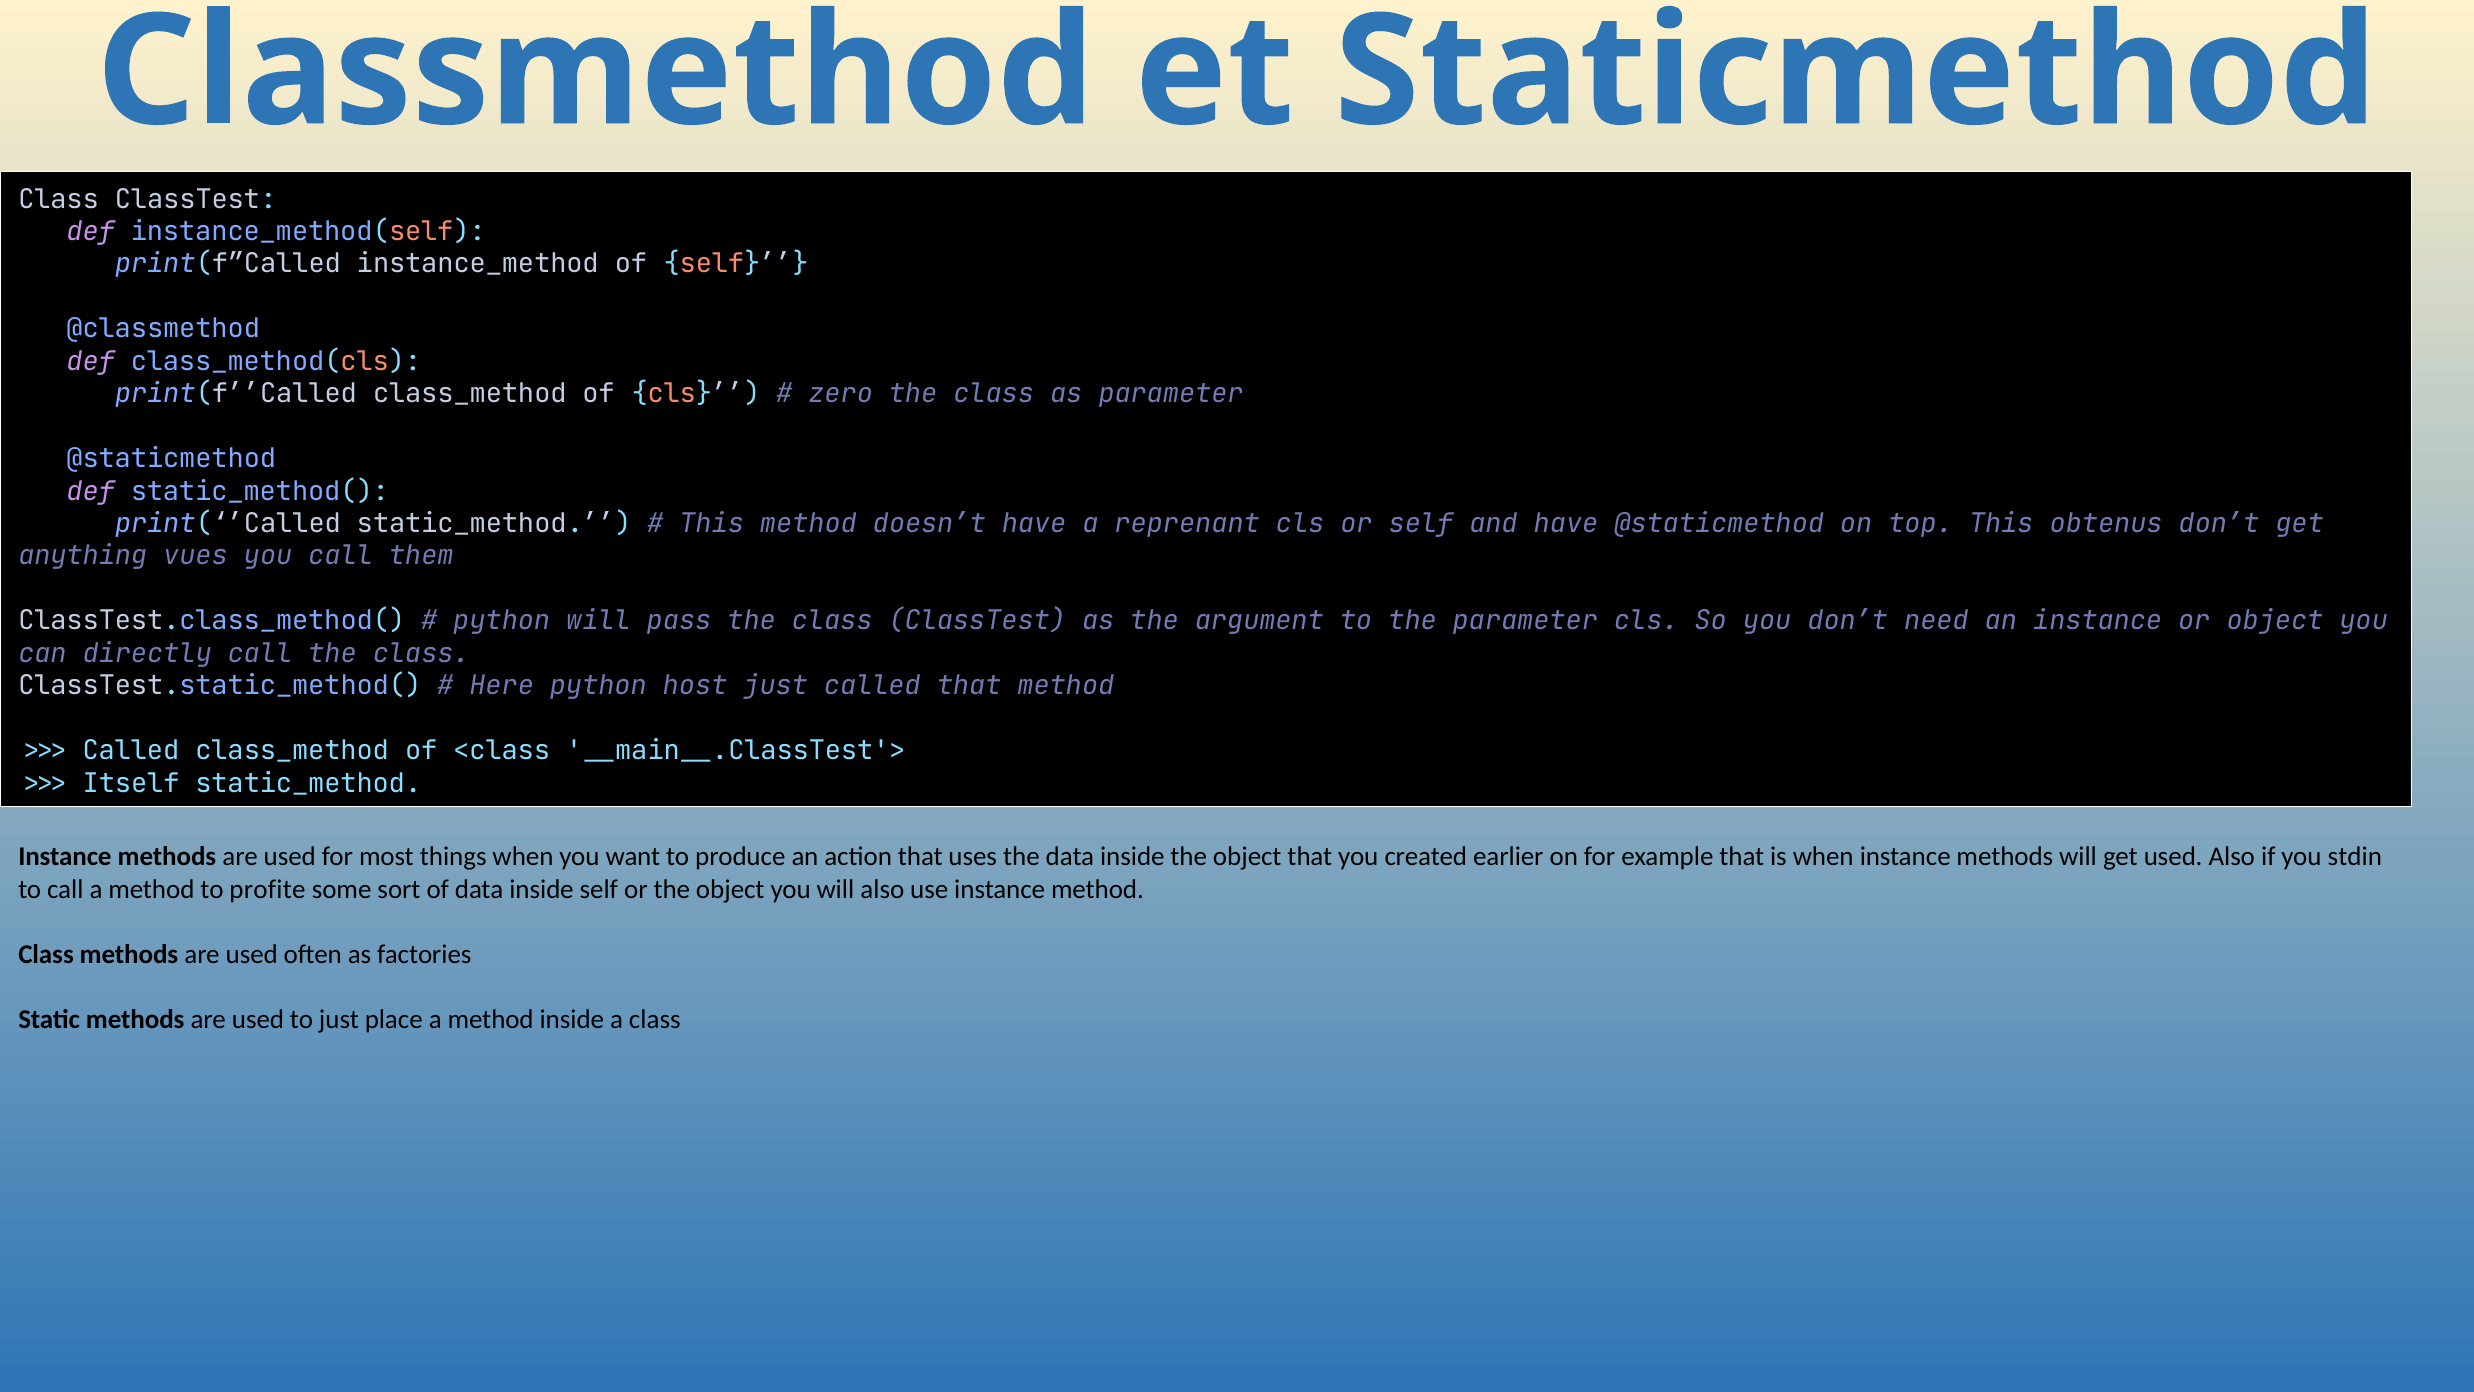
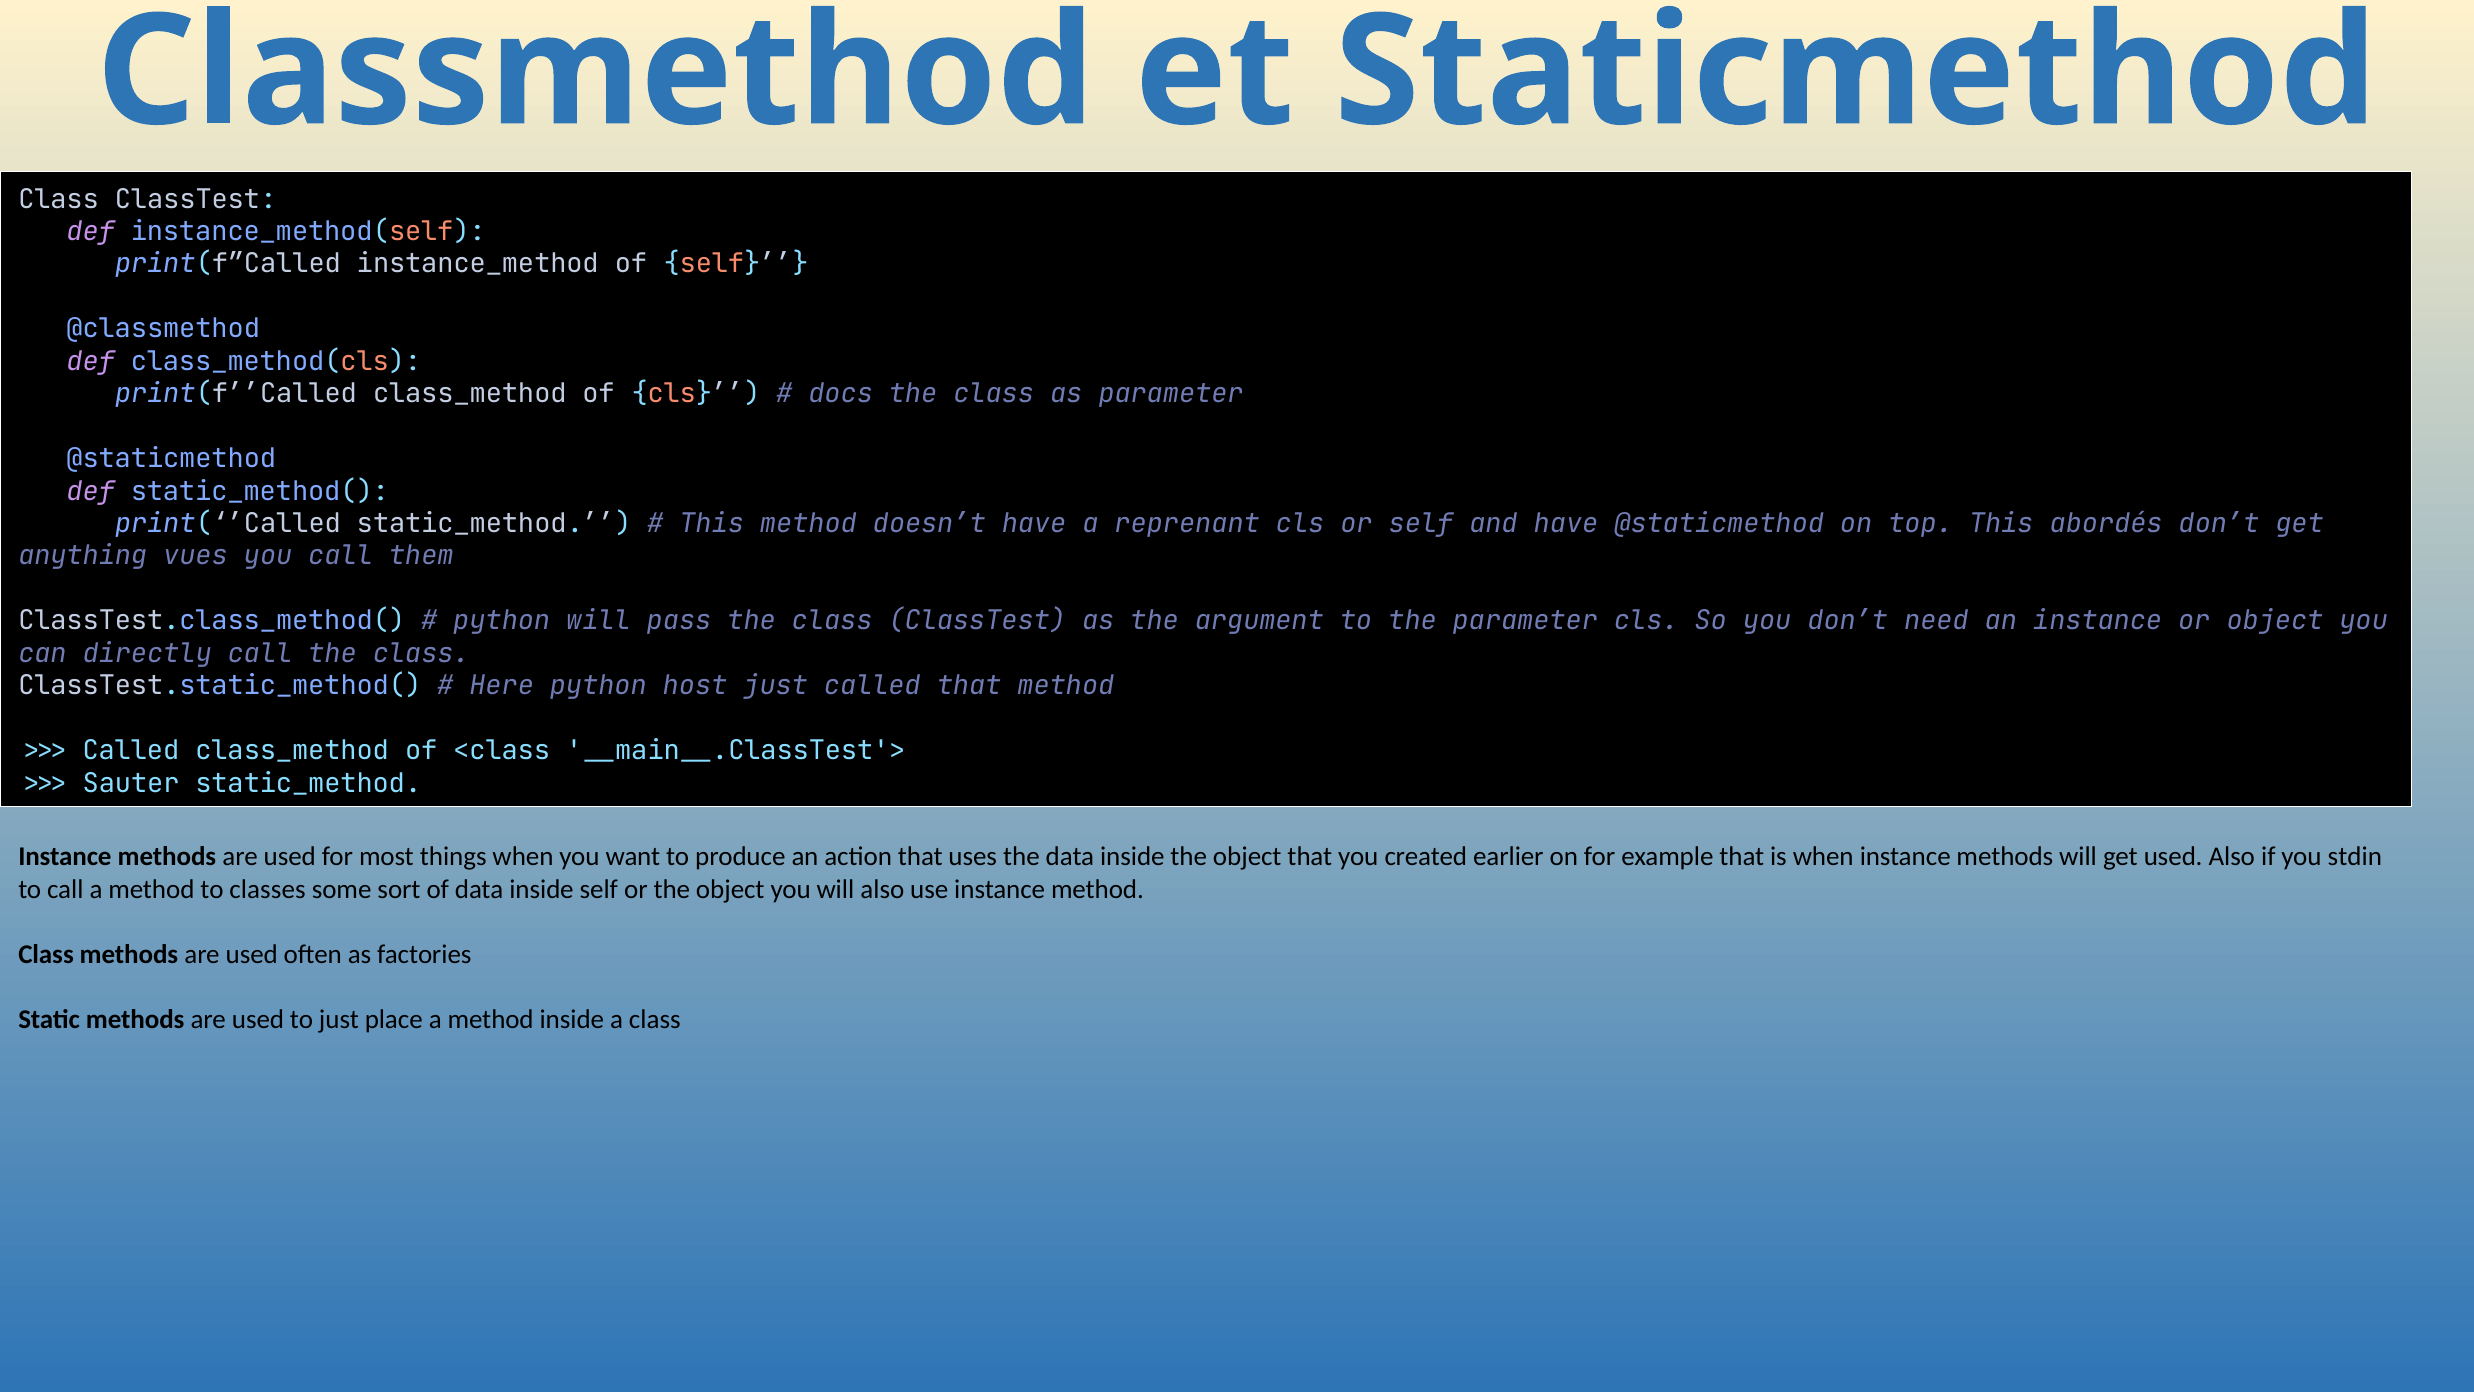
zero: zero -> docs (841, 394)
obtenus: obtenus -> abordés (2106, 523)
Itself: Itself -> Sauter (131, 783)
profite: profite -> classes (268, 889)
